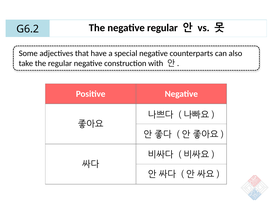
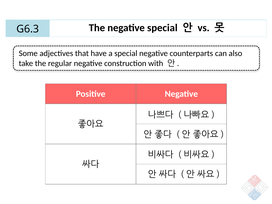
G6.2: G6.2 -> G6.3 (28, 29)
negative regular: regular -> special (162, 28)
